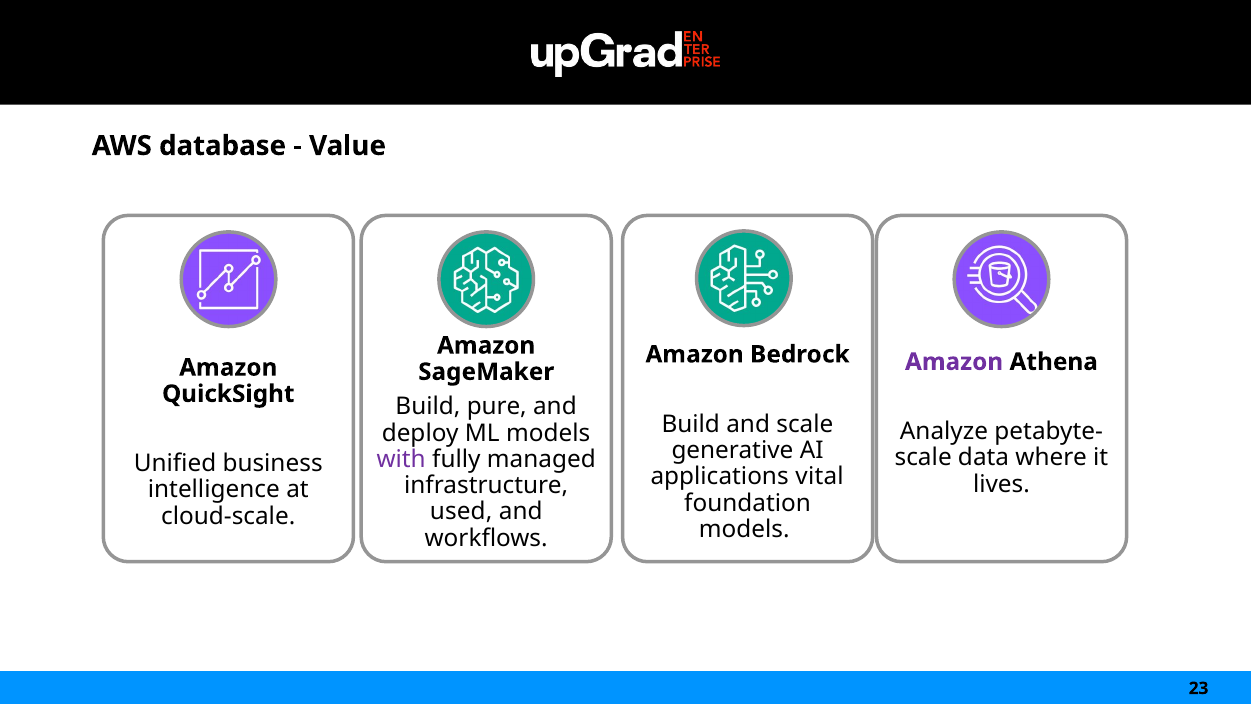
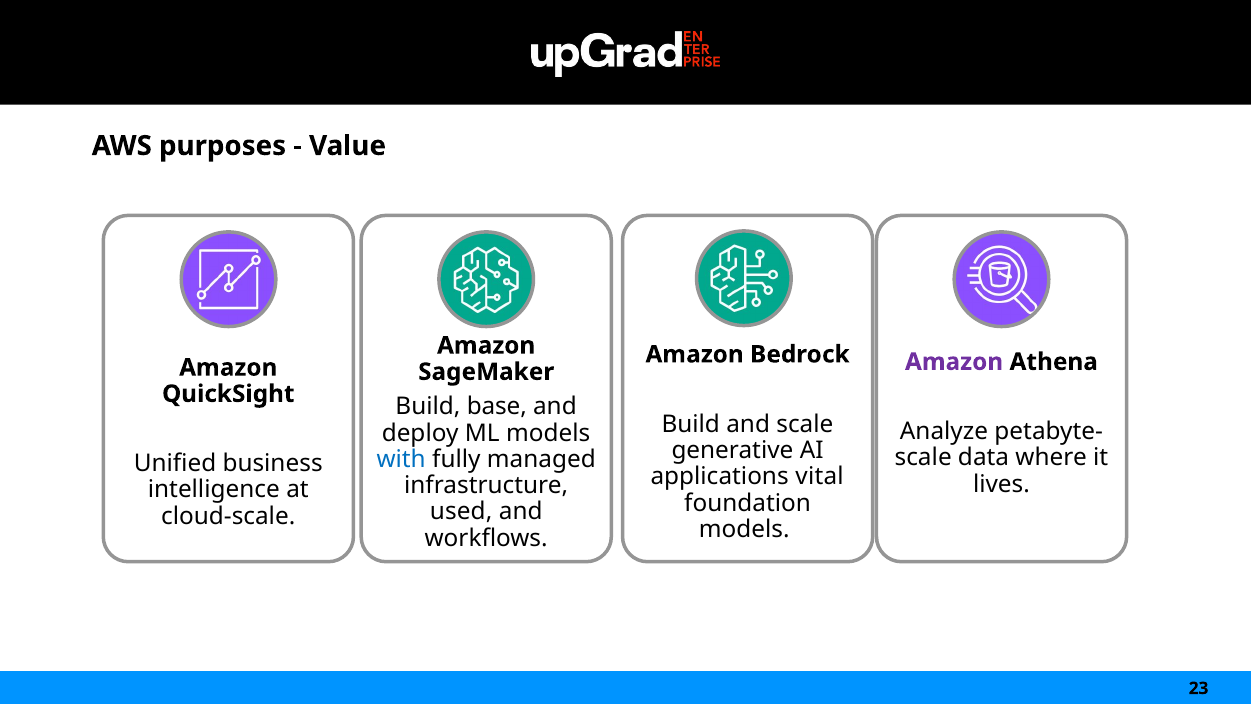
database: database -> purposes (223, 146)
pure: pure -> base (497, 407)
with colour: purple -> blue (401, 459)
